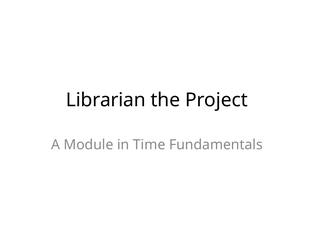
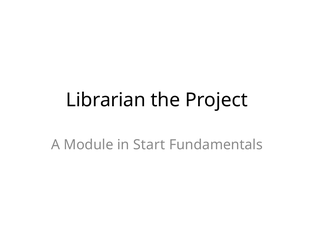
Time: Time -> Start (149, 144)
